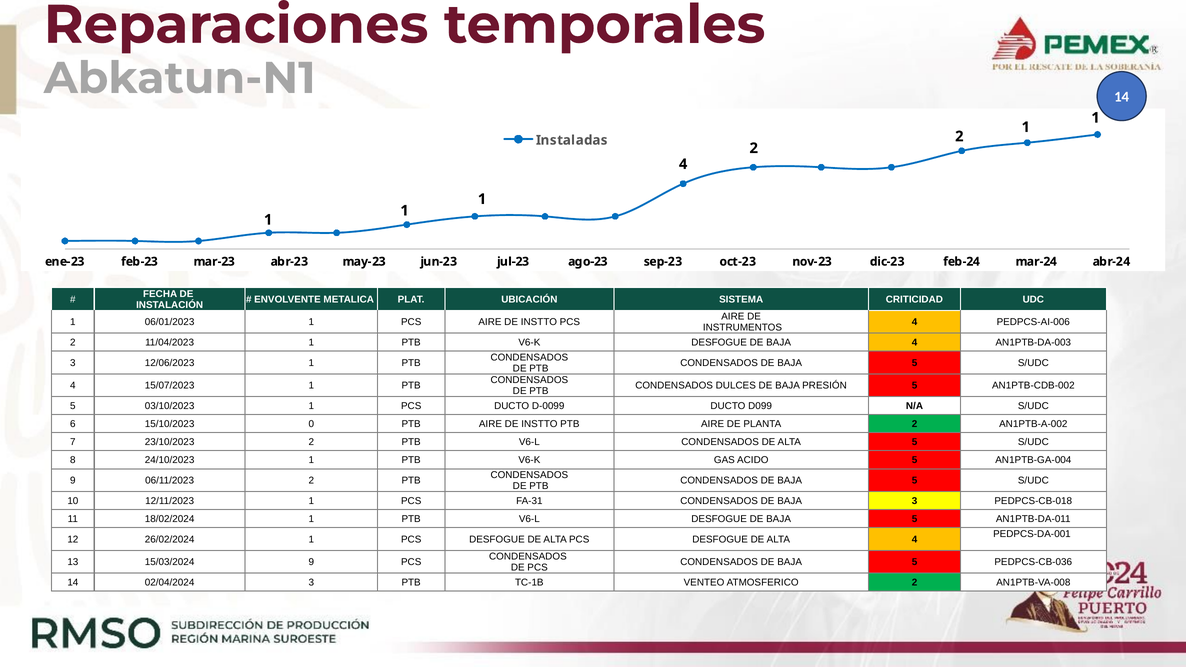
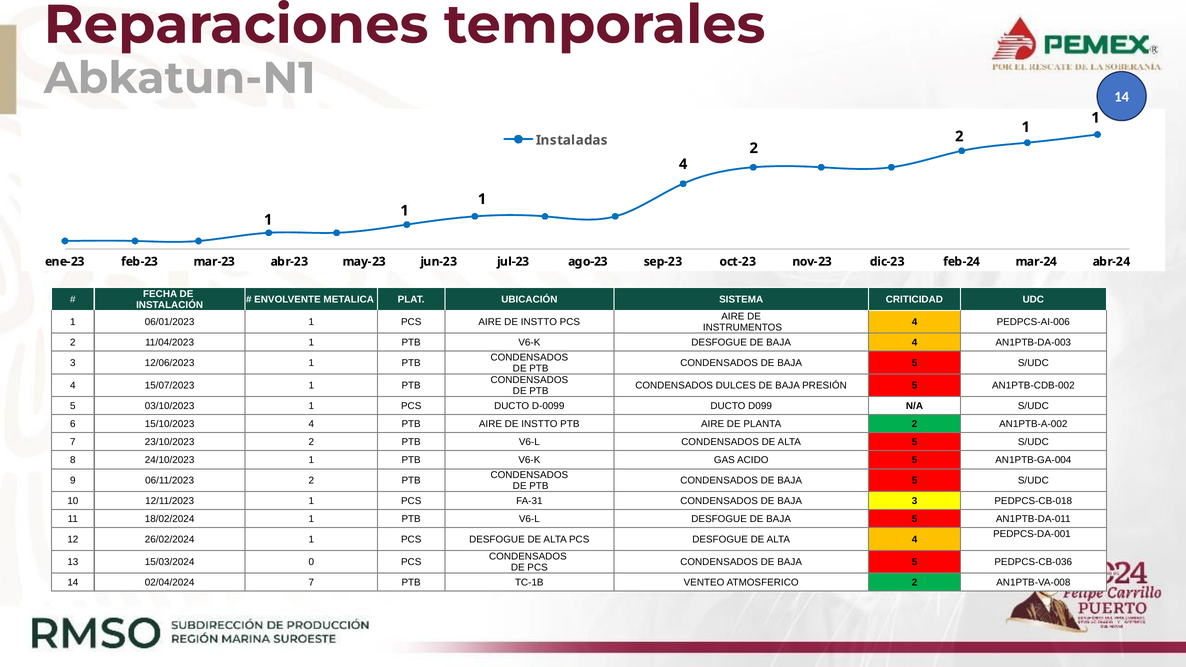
15/10/2023 0: 0 -> 4 (311, 424)
15/03/2024 9: 9 -> 0 (311, 562)
02/04/2024 3: 3 -> 7 (311, 583)
